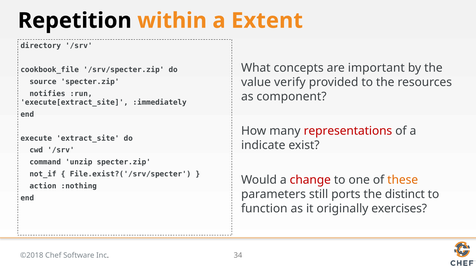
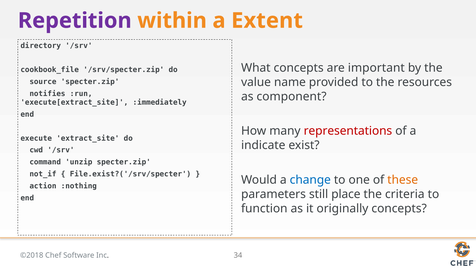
Repetition colour: black -> purple (75, 21)
verify: verify -> name (290, 82)
change colour: red -> blue (310, 180)
ports: ports -> place (346, 194)
distinct: distinct -> criteria (405, 194)
originally exercises: exercises -> concepts (399, 208)
